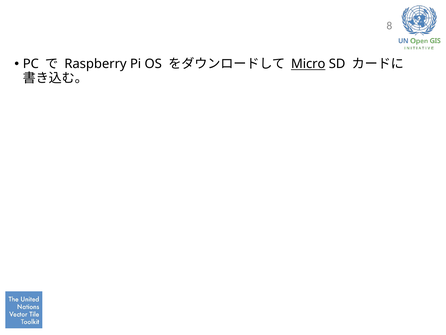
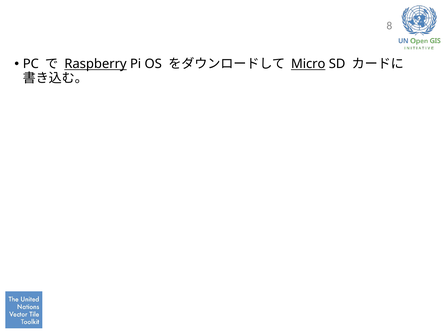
Raspberry underline: none -> present (95, 64)
